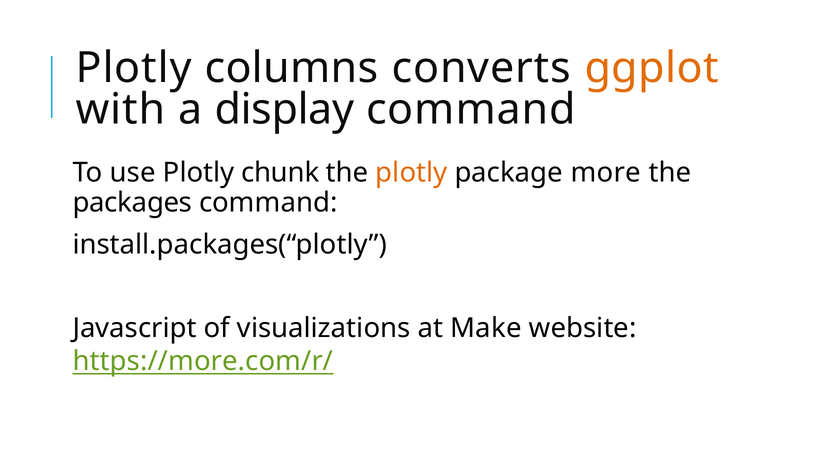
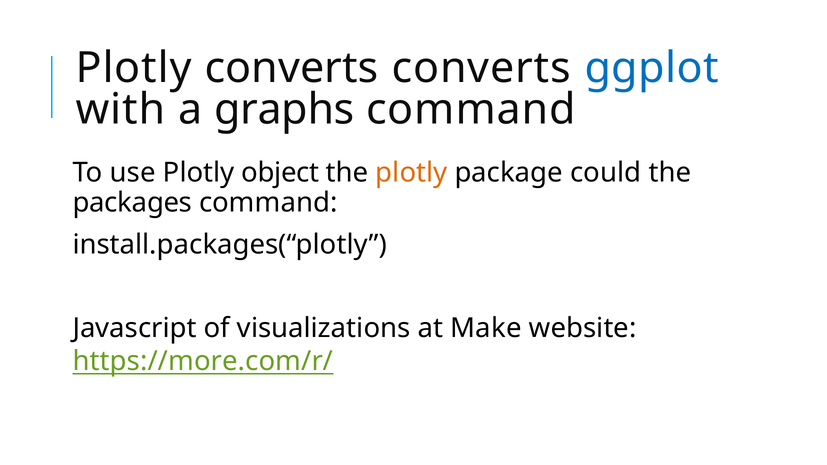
Plotly columns: columns -> converts (292, 68)
ggplot colour: orange -> blue (652, 68)
display: display -> graphs (284, 109)
chunk: chunk -> object (280, 173)
more: more -> could (606, 173)
